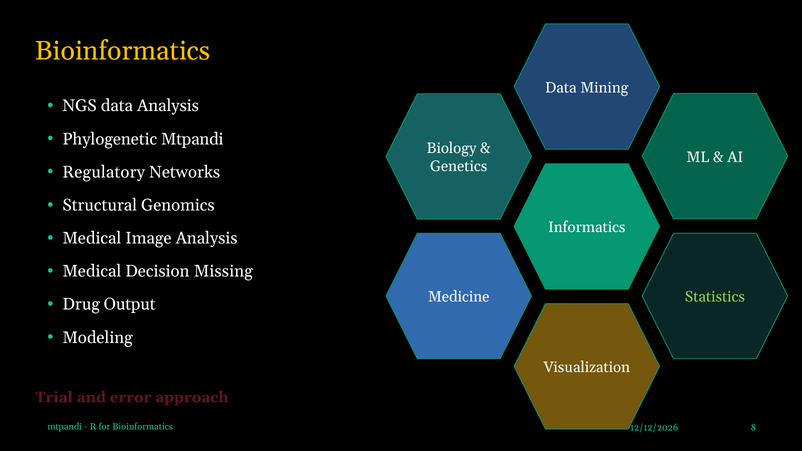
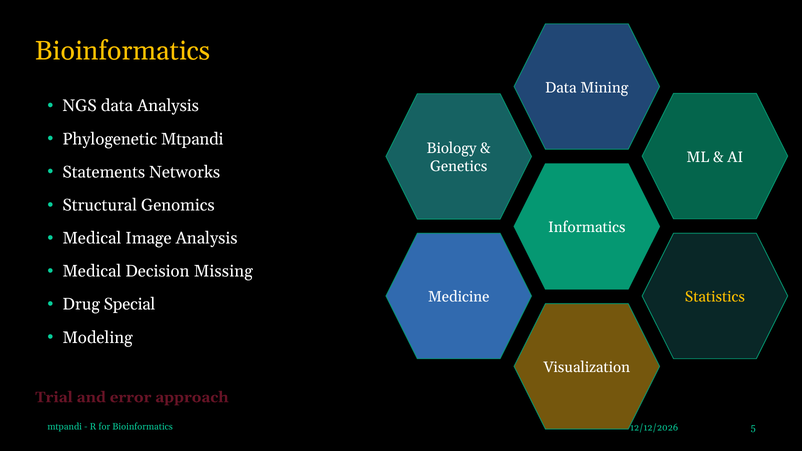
Regulatory: Regulatory -> Statements (104, 172)
Statistics colour: light green -> yellow (715, 297)
Output: Output -> Special (130, 305)
8: 8 -> 5 (753, 428)
